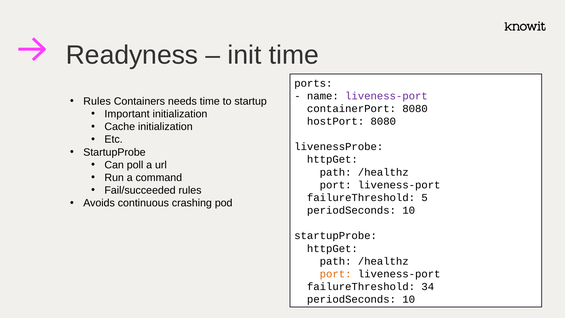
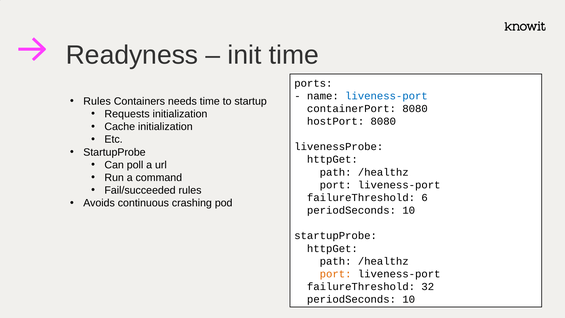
liveness-port colour: purple -> blue (386, 96)
Important: Important -> Requests (127, 114)
5: 5 -> 6 (425, 198)
34: 34 -> 32 (428, 287)
